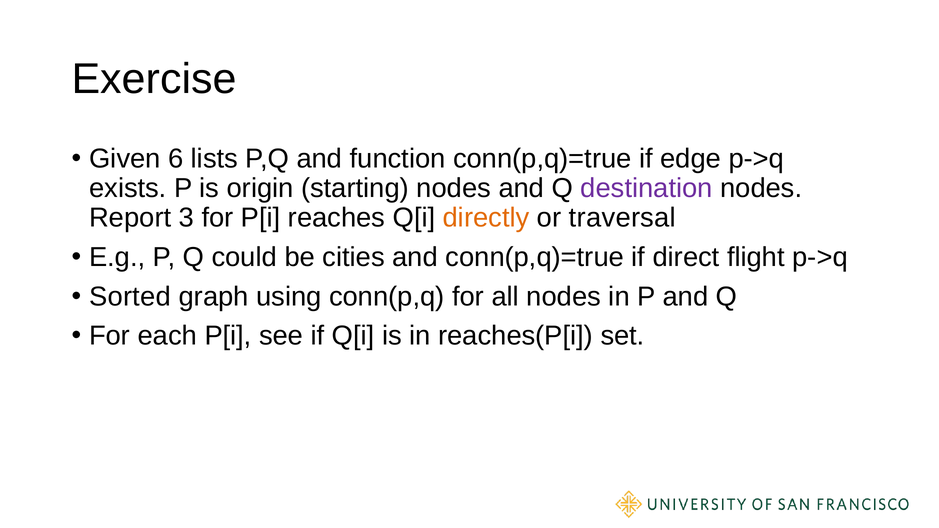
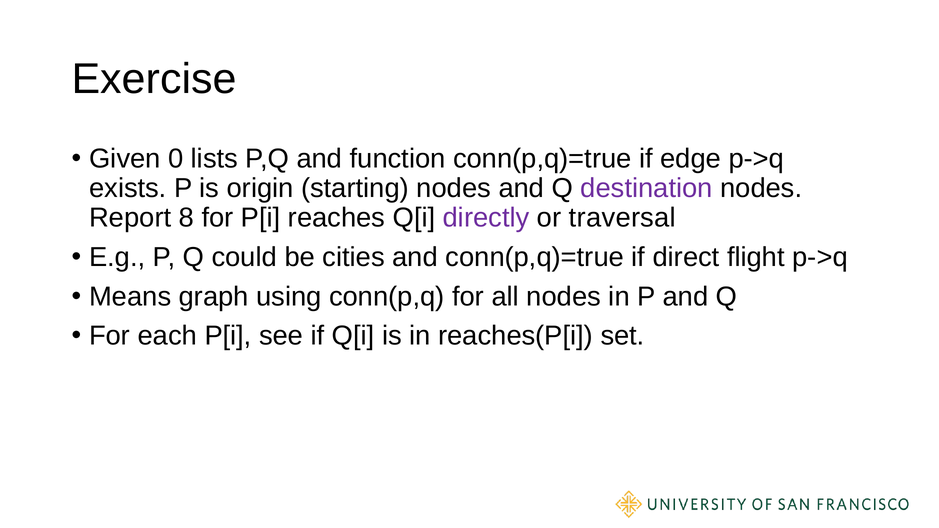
6: 6 -> 0 (176, 159)
3: 3 -> 8 (186, 218)
directly colour: orange -> purple (486, 218)
Sorted: Sorted -> Means (130, 297)
